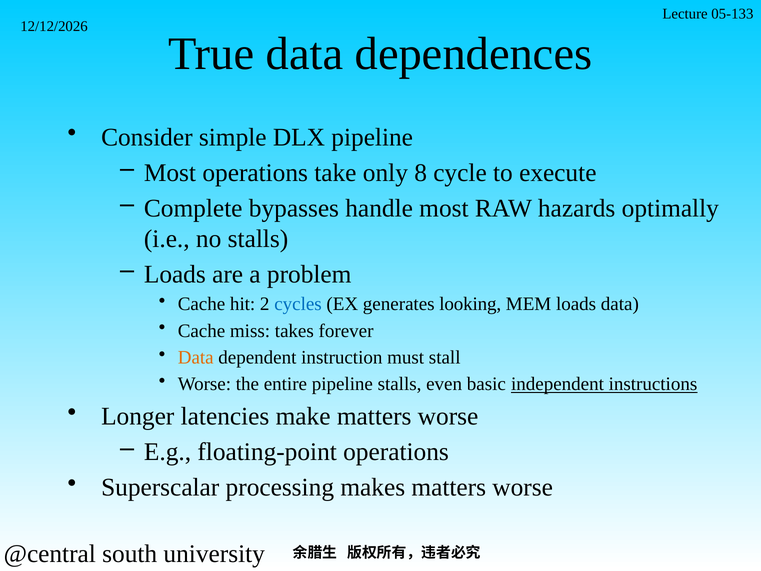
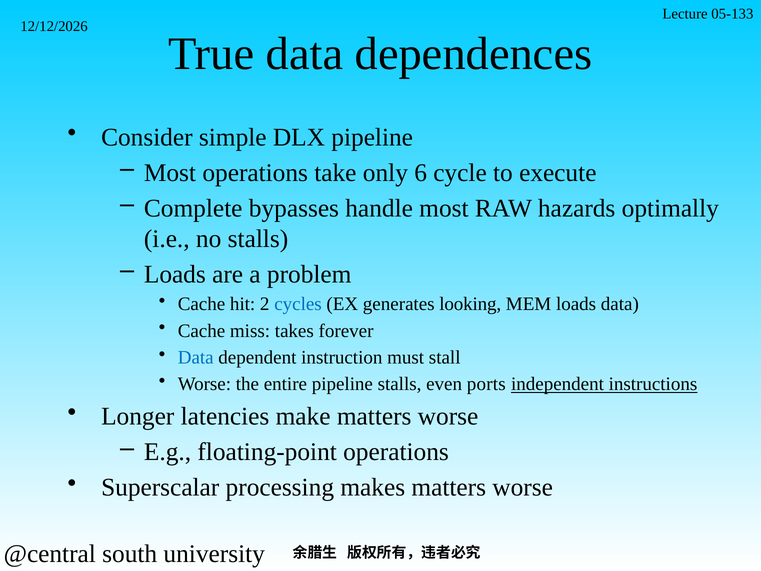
8: 8 -> 6 (421, 173)
Data colour: orange -> blue (196, 357)
basic: basic -> ports (486, 384)
